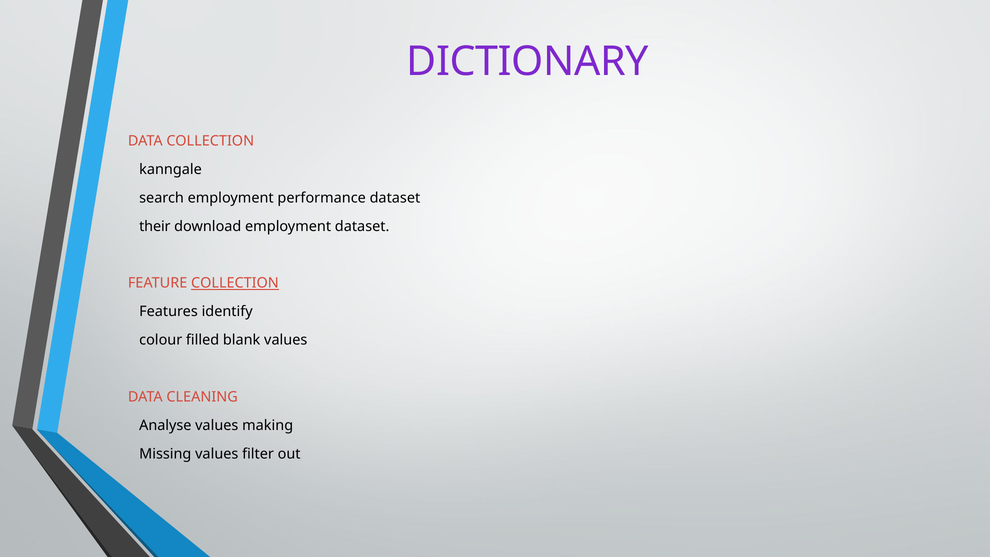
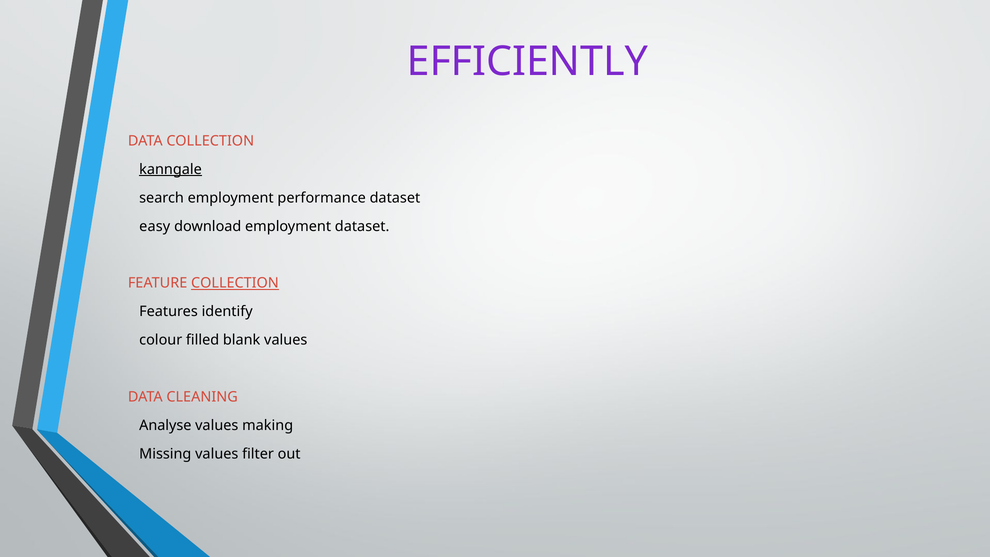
DICTIONARY: DICTIONARY -> EFFICIENTLY (527, 62)
kanngale underline: none -> present (170, 169)
their: their -> easy (155, 226)
